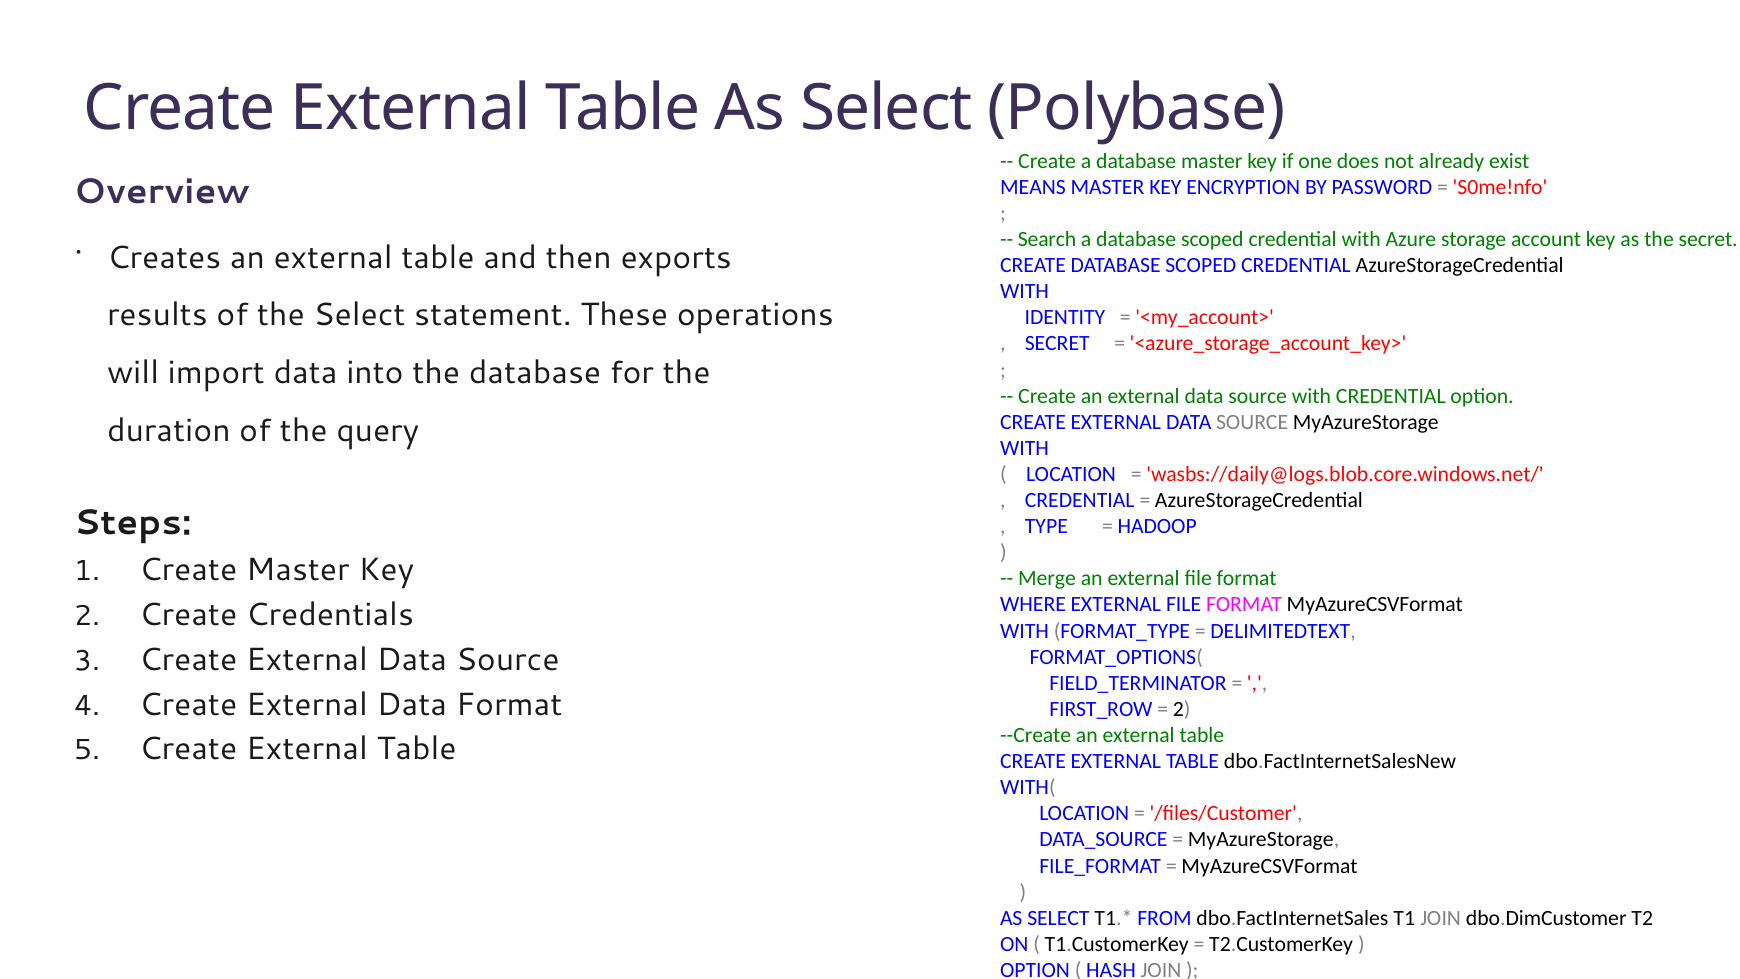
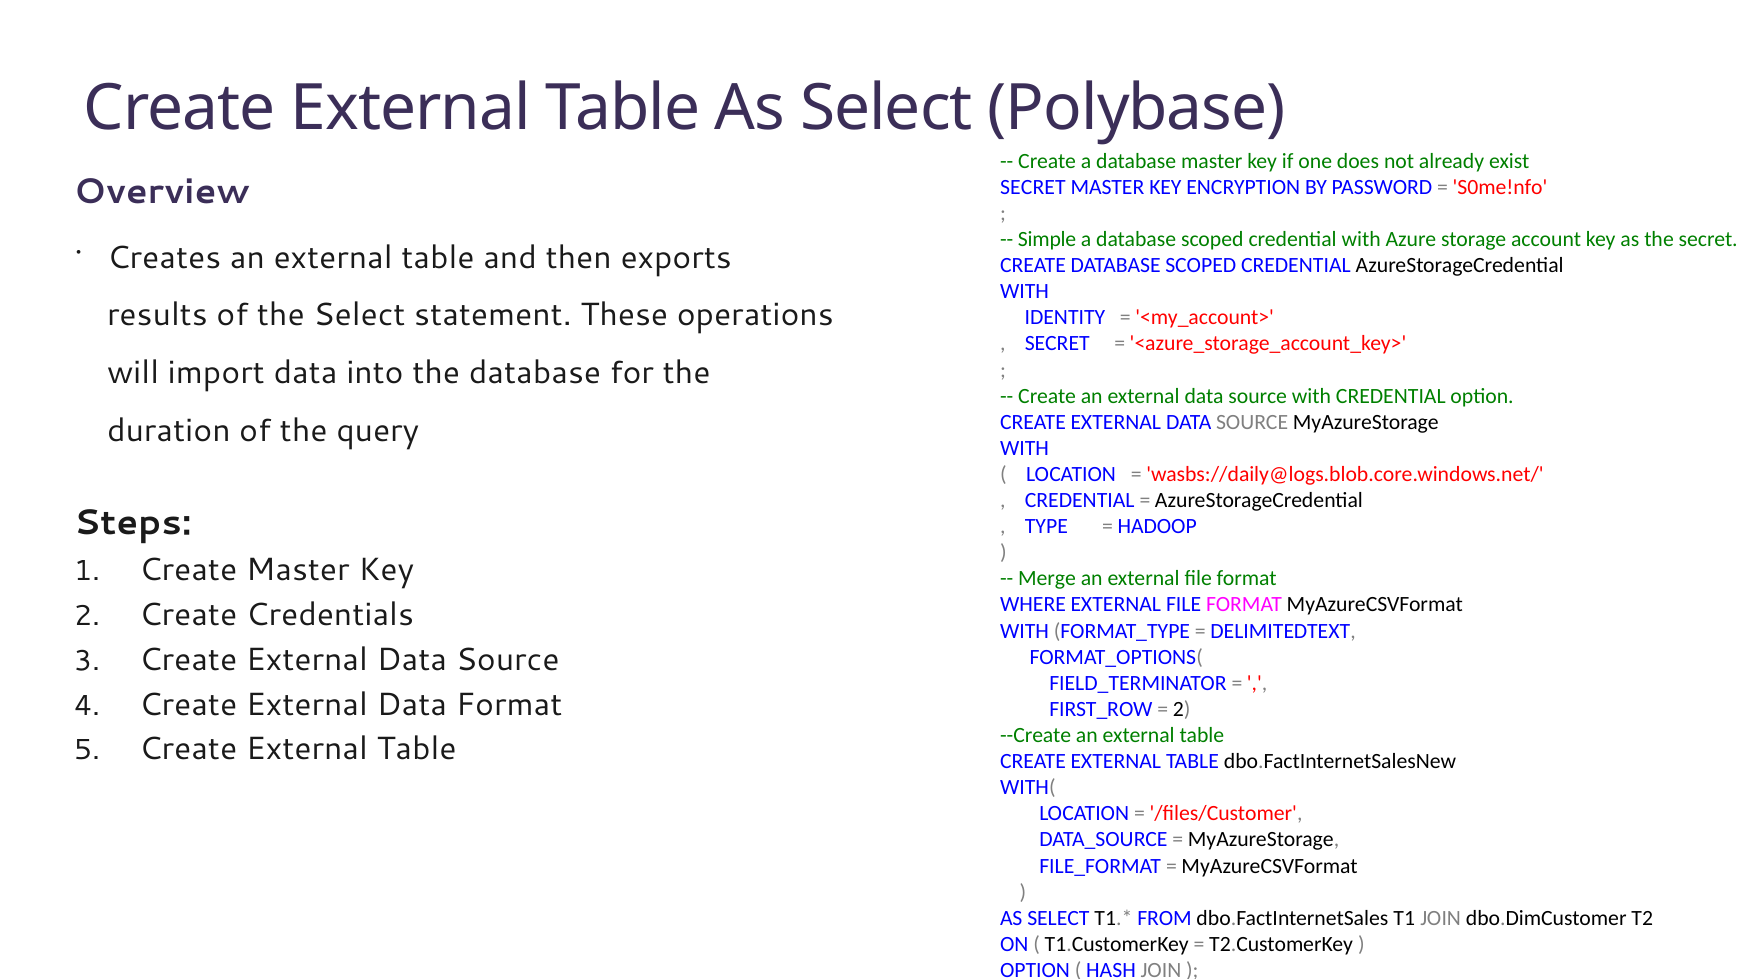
MEANS: MEANS -> SECRET (1033, 187)
Search: Search -> Simple (1047, 239)
